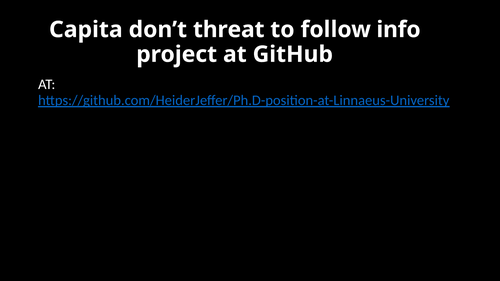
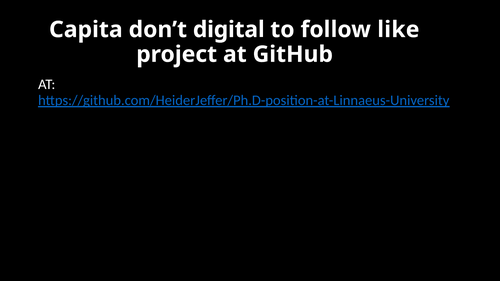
threat: threat -> digital (229, 30)
info: info -> like (398, 30)
